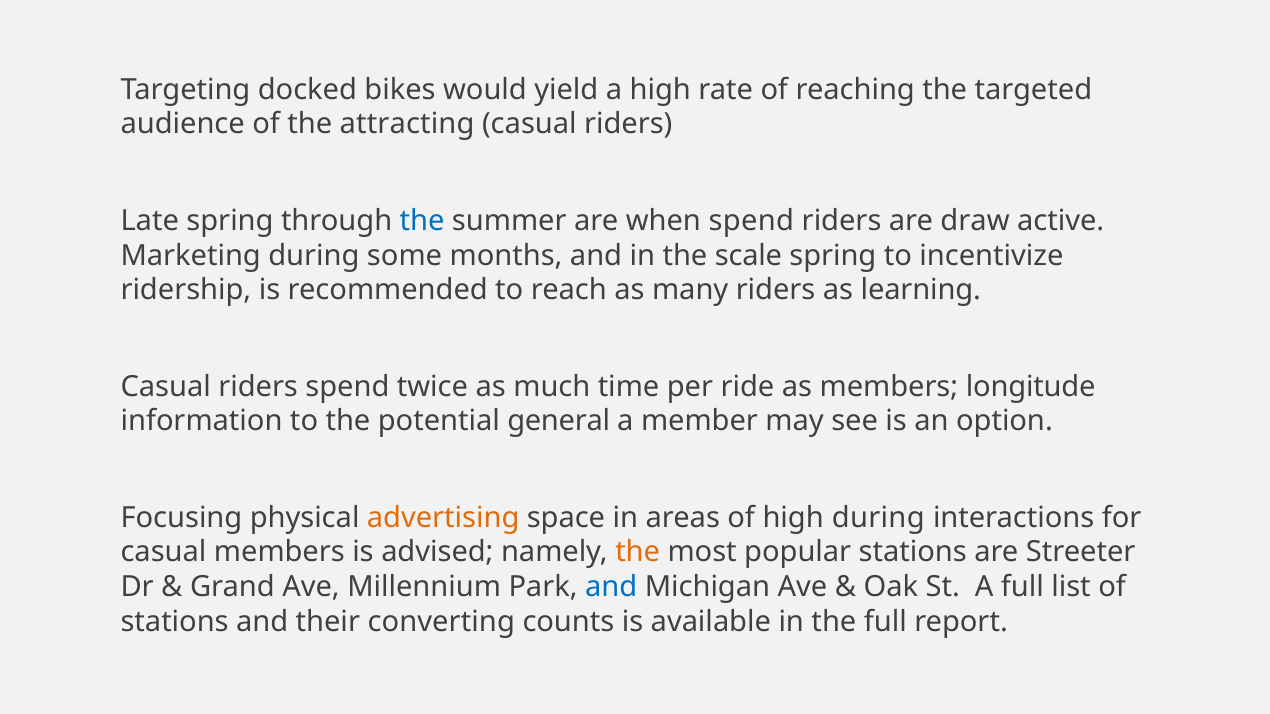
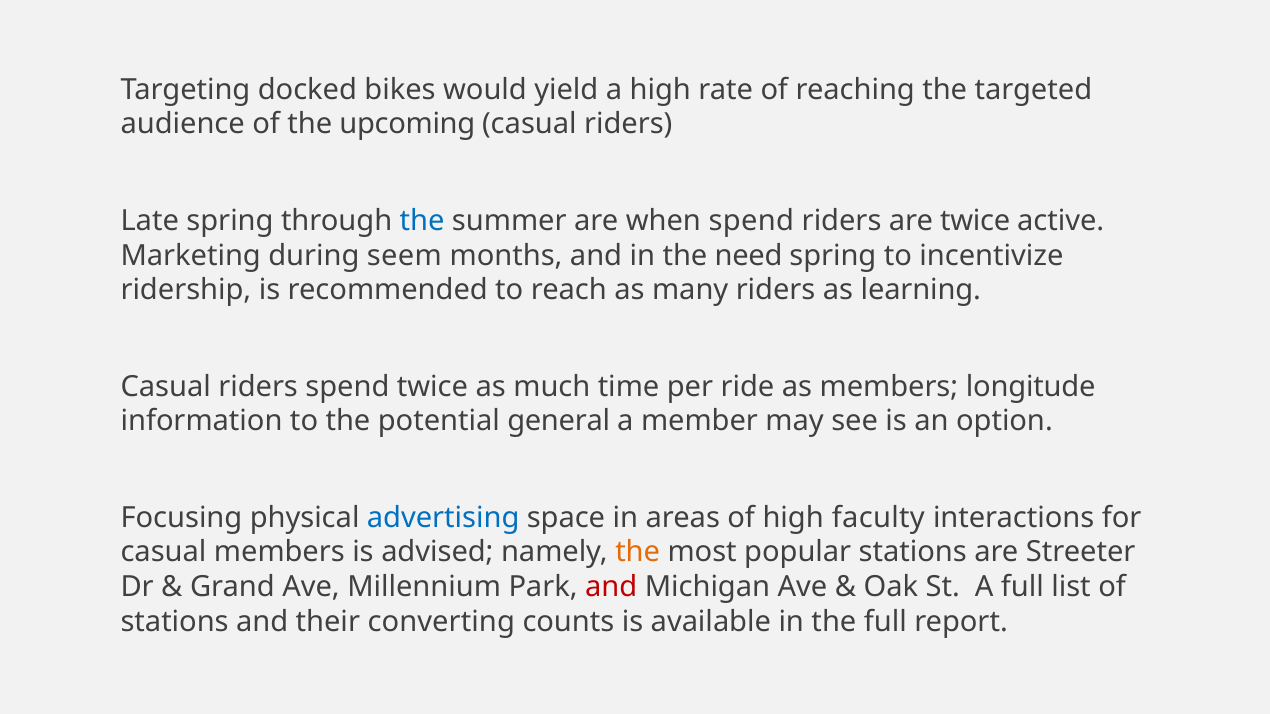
attracting: attracting -> upcoming (407, 124)
are draw: draw -> twice (975, 221)
some: some -> seem (404, 256)
scale: scale -> need (749, 256)
advertising colour: orange -> blue (443, 518)
high during: during -> faculty (878, 518)
and colour: blue -> red (611, 588)
